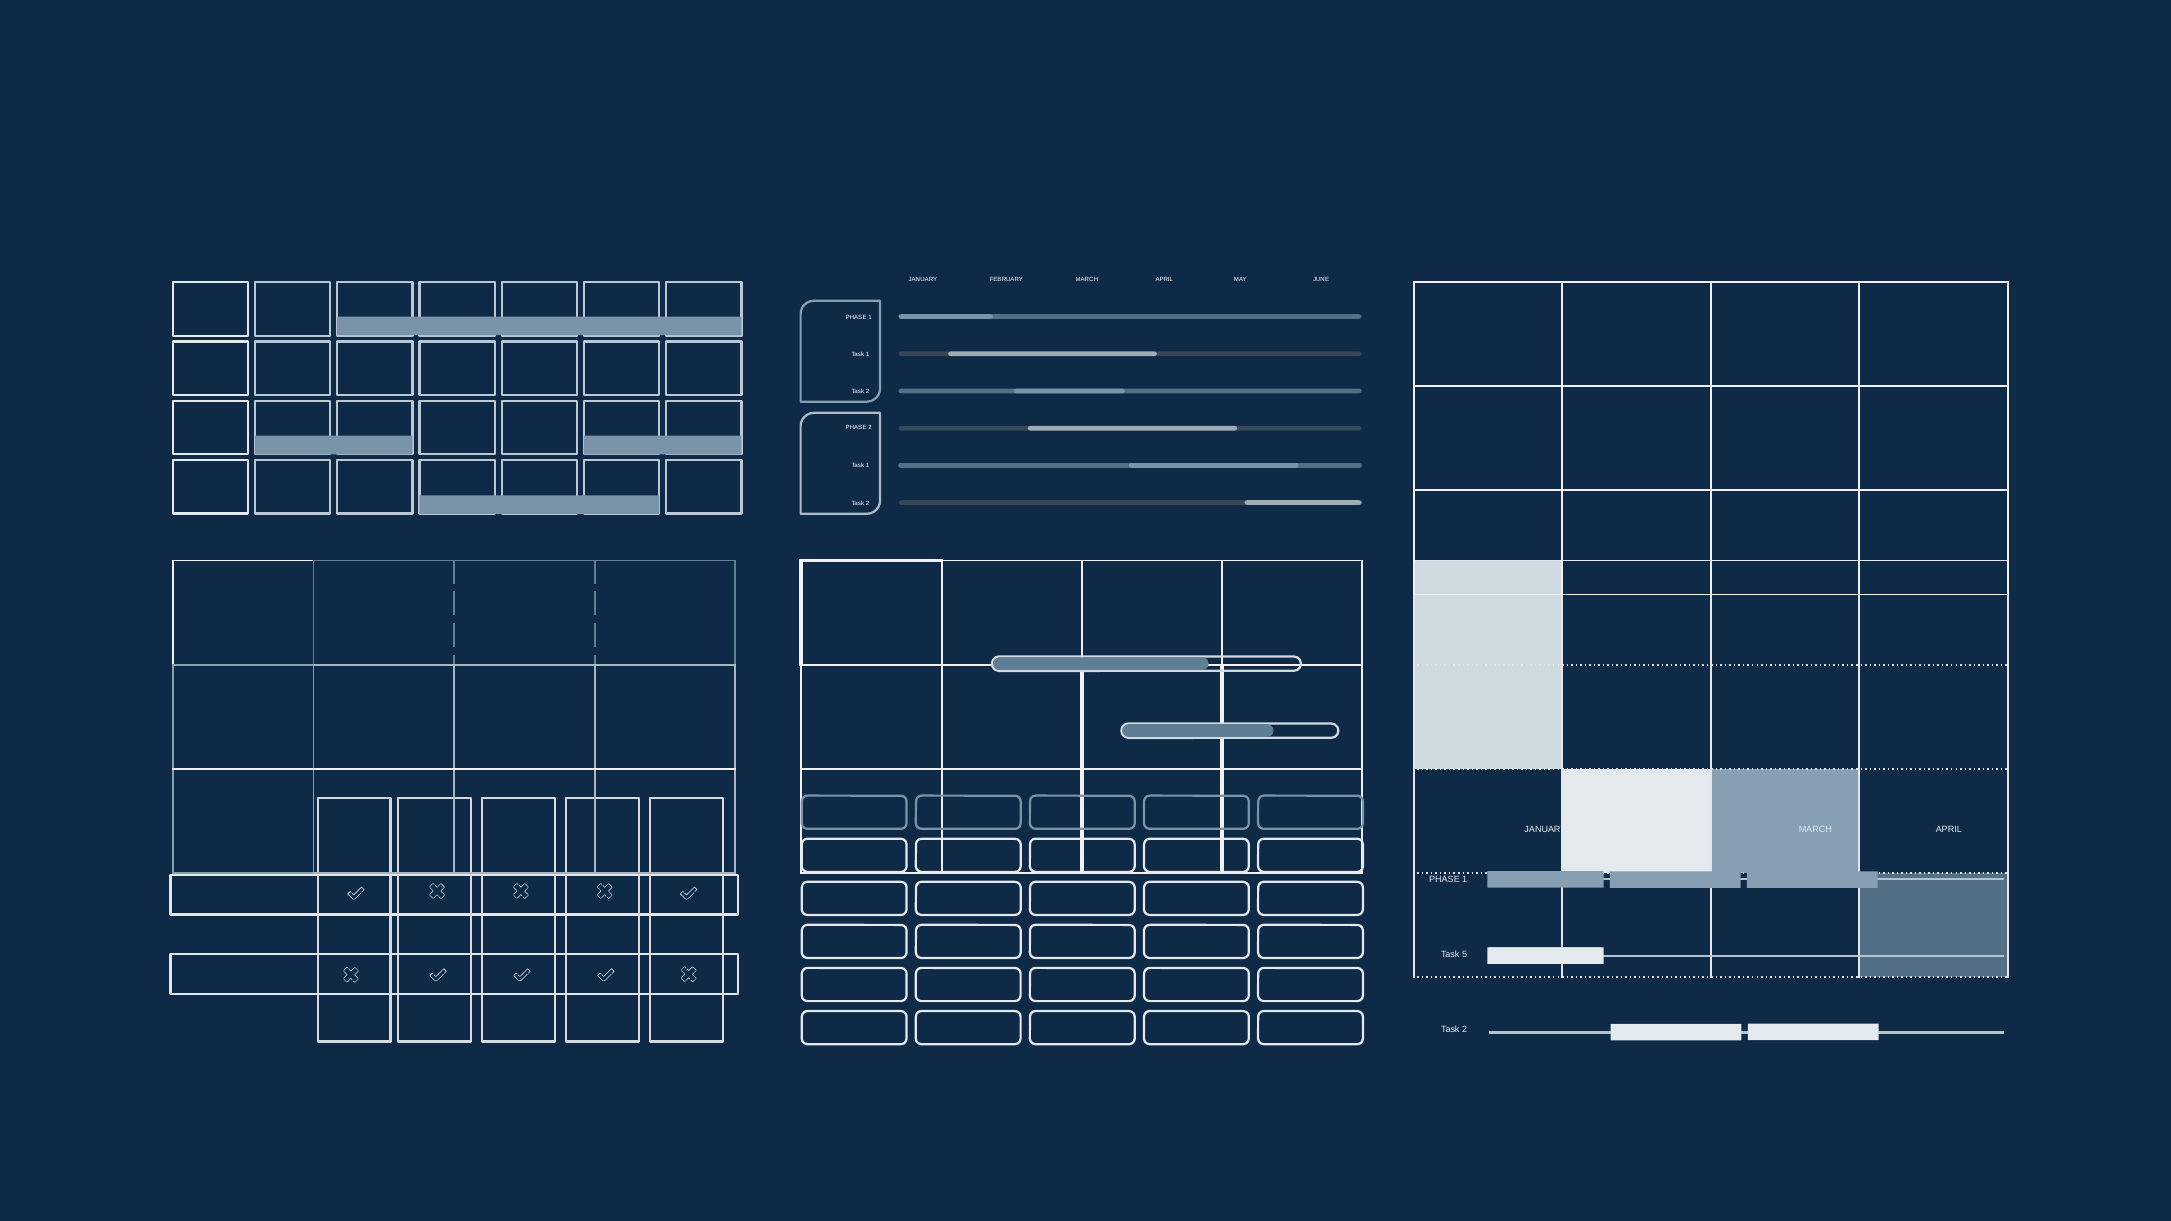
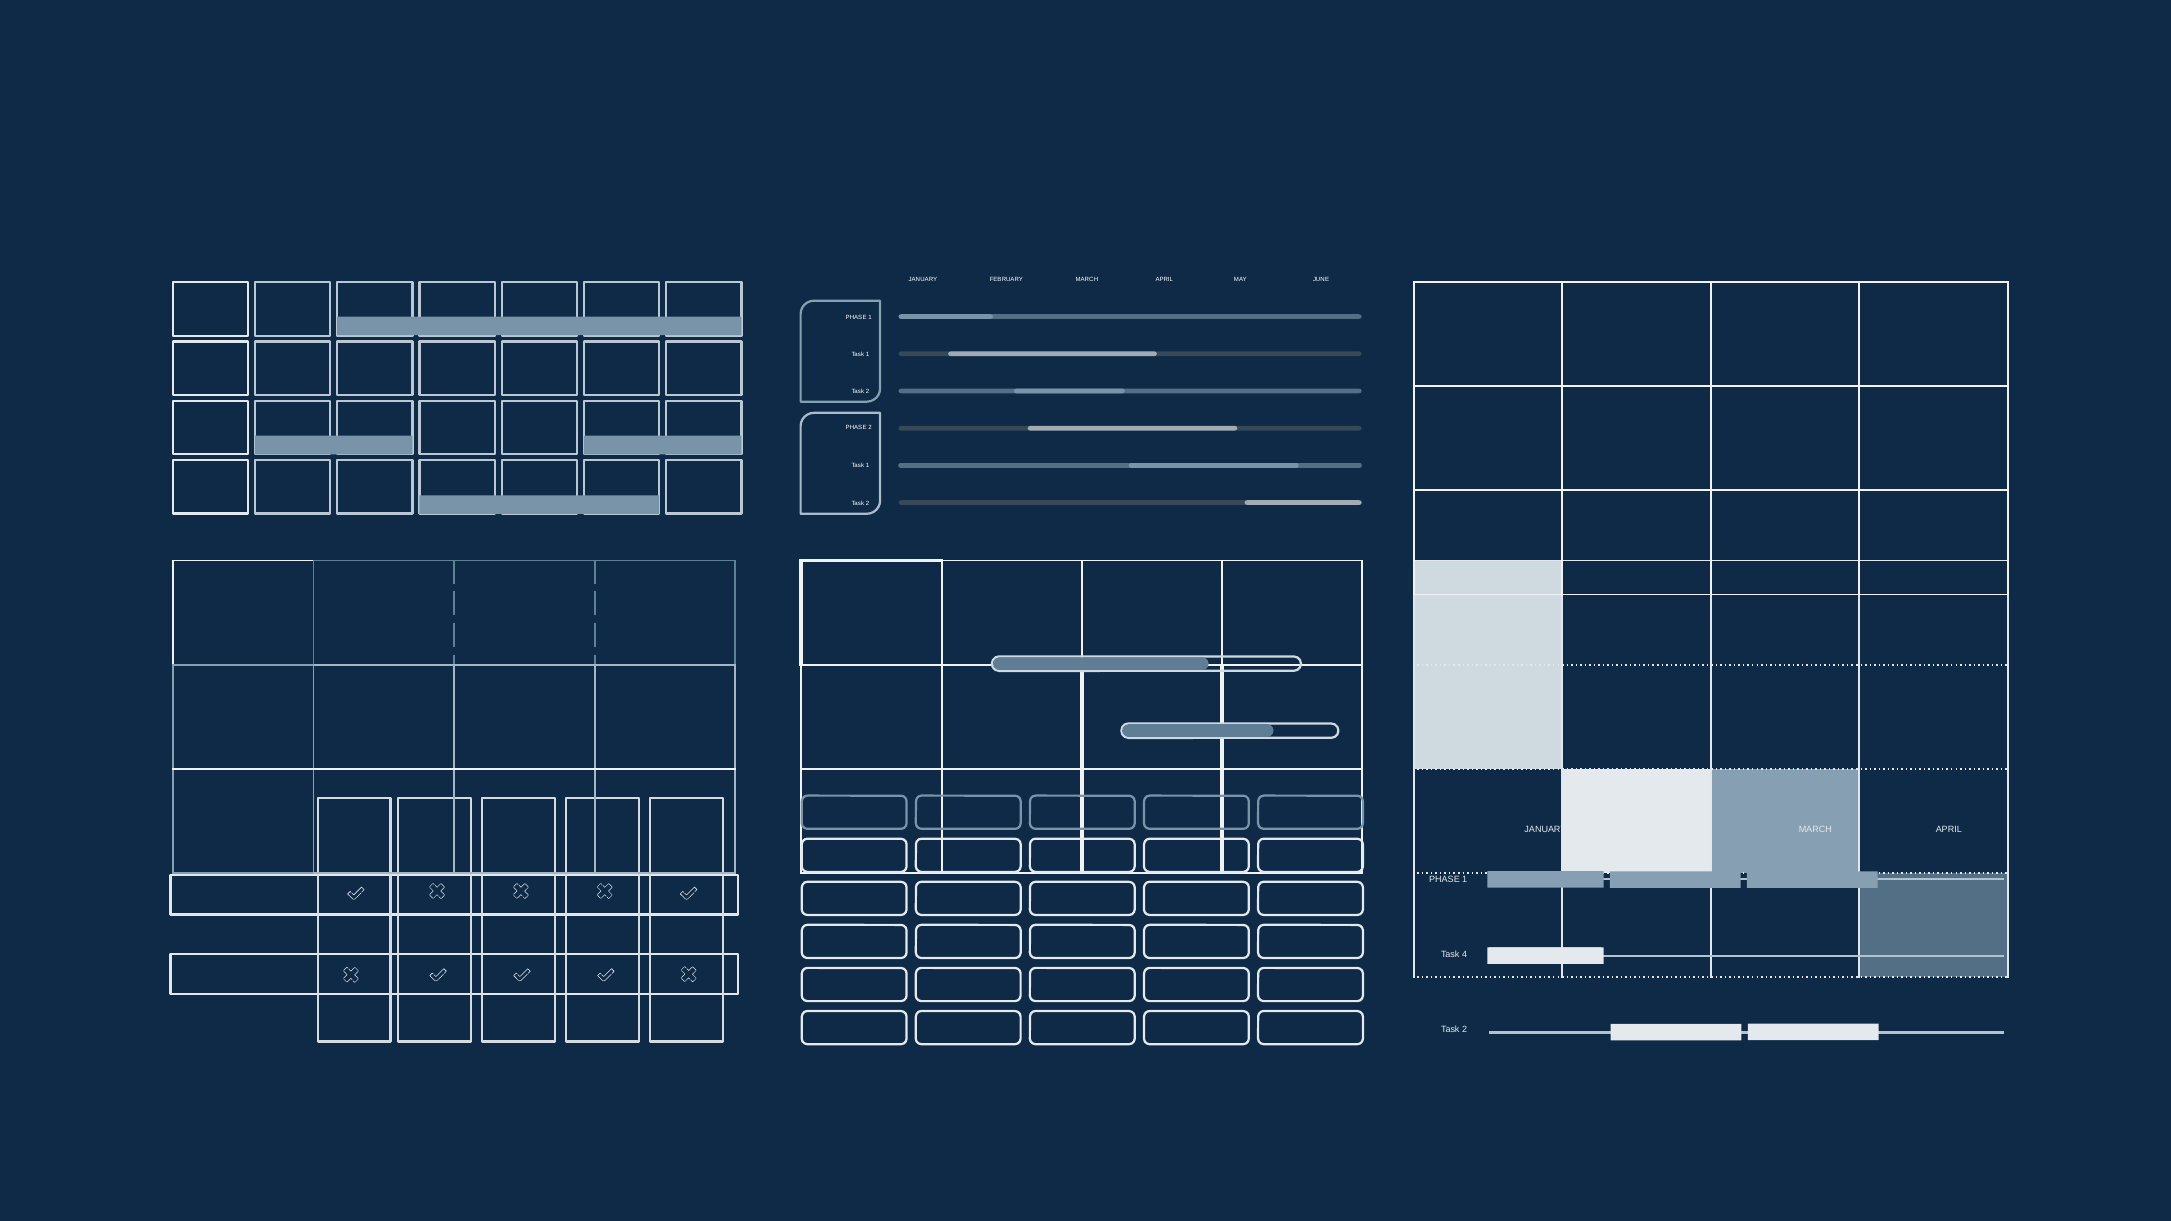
5: 5 -> 4 (1465, 955)
